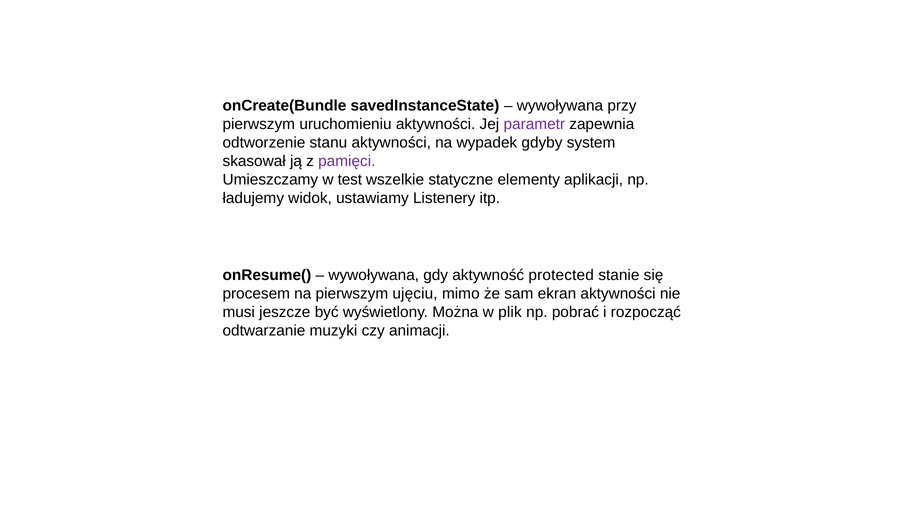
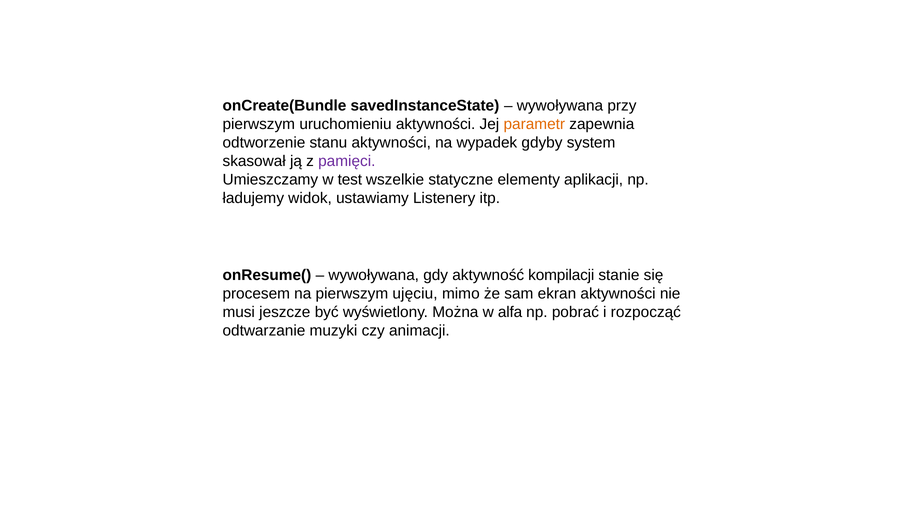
parametr colour: purple -> orange (534, 124)
protected: protected -> kompilacji (561, 275)
plik: plik -> alfa (510, 312)
